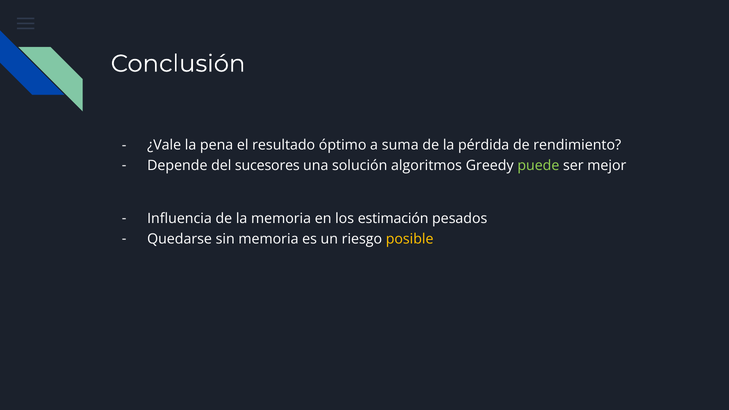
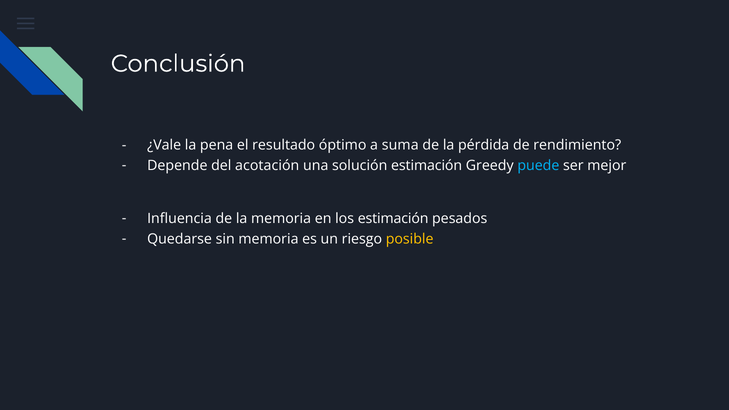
sucesores: sucesores -> acotación (267, 166)
solución algoritmos: algoritmos -> estimación (427, 166)
puede colour: light green -> light blue (538, 166)
